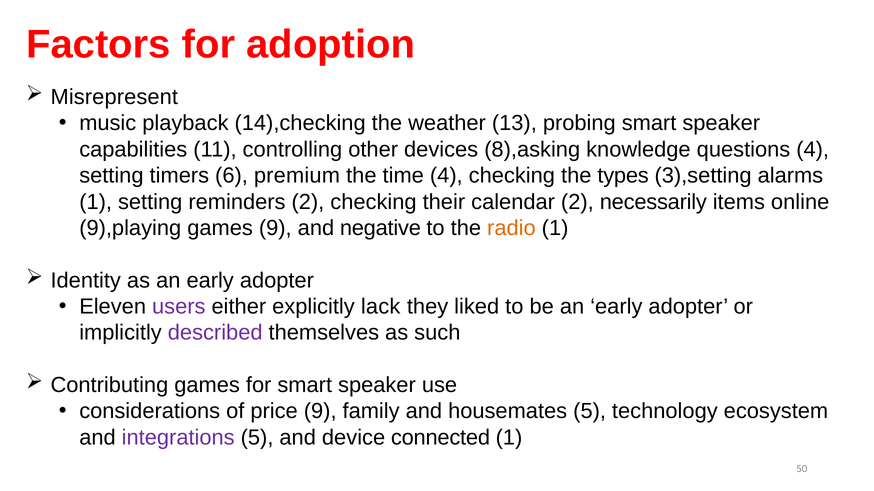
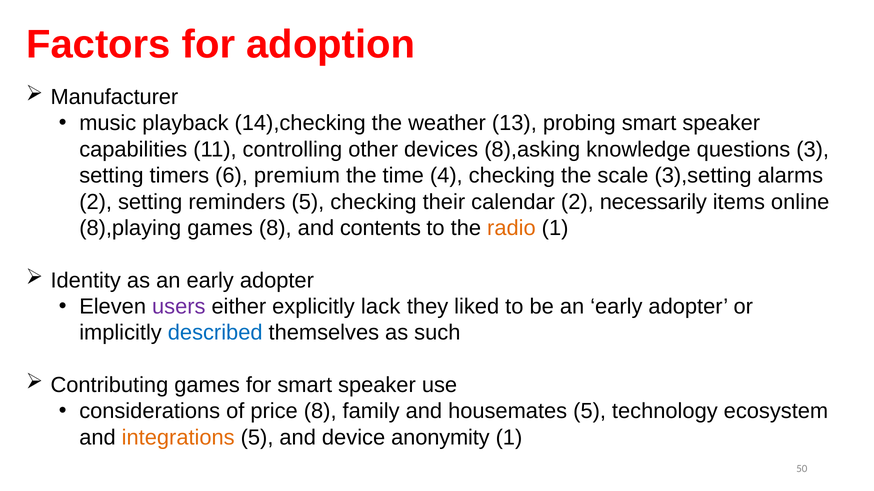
Misrepresent: Misrepresent -> Manufacturer (114, 97)
questions 4: 4 -> 3 (813, 150)
types: types -> scale (623, 176)
1: 1 -> 2 (96, 202)
reminders 2: 2 -> 5 (308, 202)
9),playing: 9),playing -> 8),playing (130, 228)
games 9: 9 -> 8 (275, 228)
negative: negative -> contents (380, 228)
described colour: purple -> blue (215, 333)
price 9: 9 -> 8 (320, 412)
integrations colour: purple -> orange (178, 438)
connected: connected -> anonymity (440, 438)
